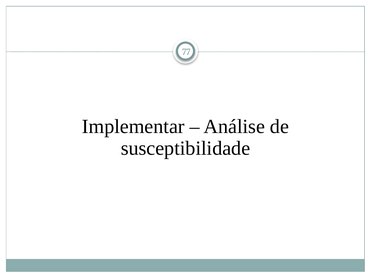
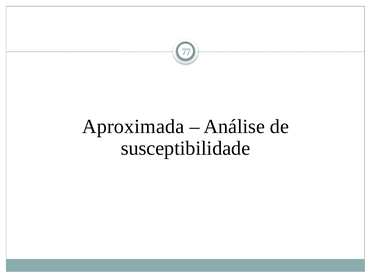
Implementar: Implementar -> Aproximada (133, 127)
